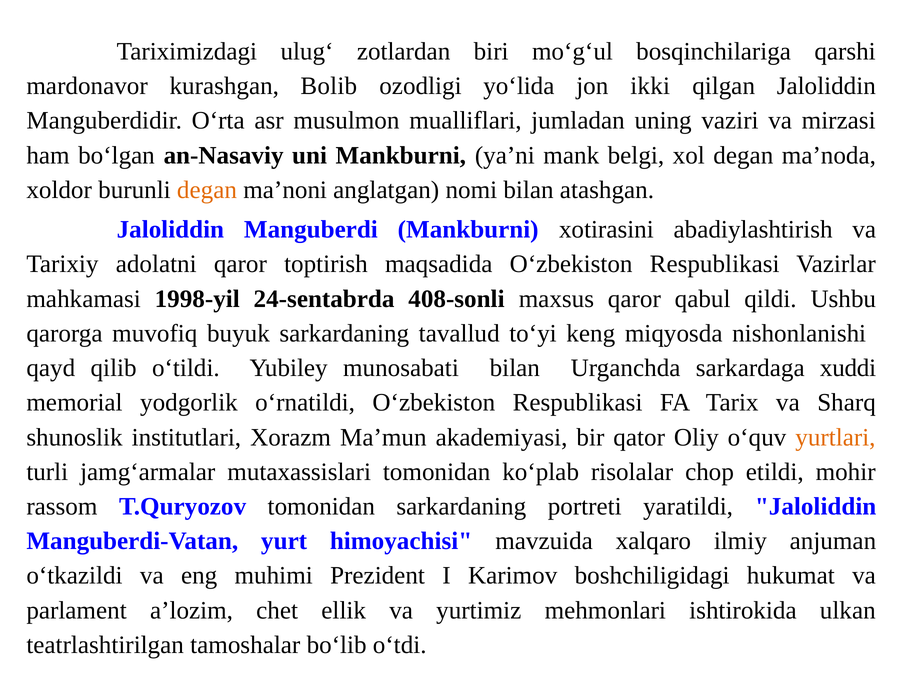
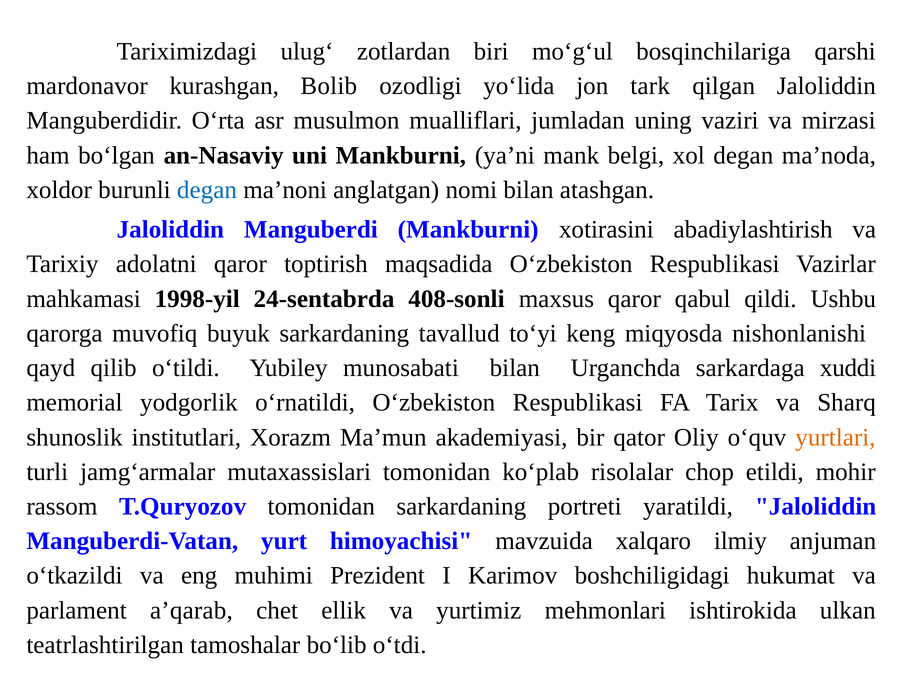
ikki: ikki -> tark (650, 86)
degan colour: orange -> blue (207, 190)
a’lozim: a’lozim -> a’qarab (191, 611)
